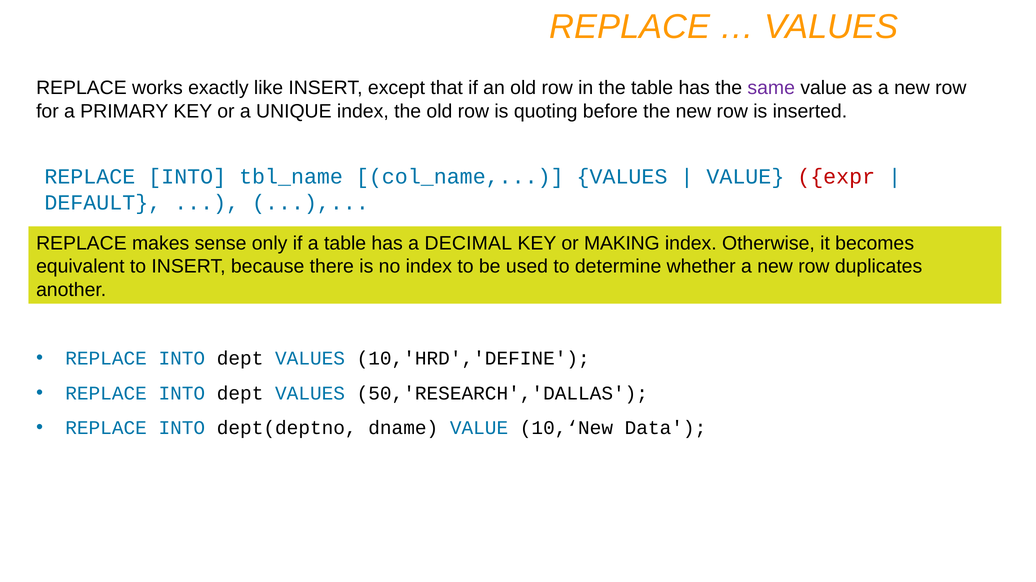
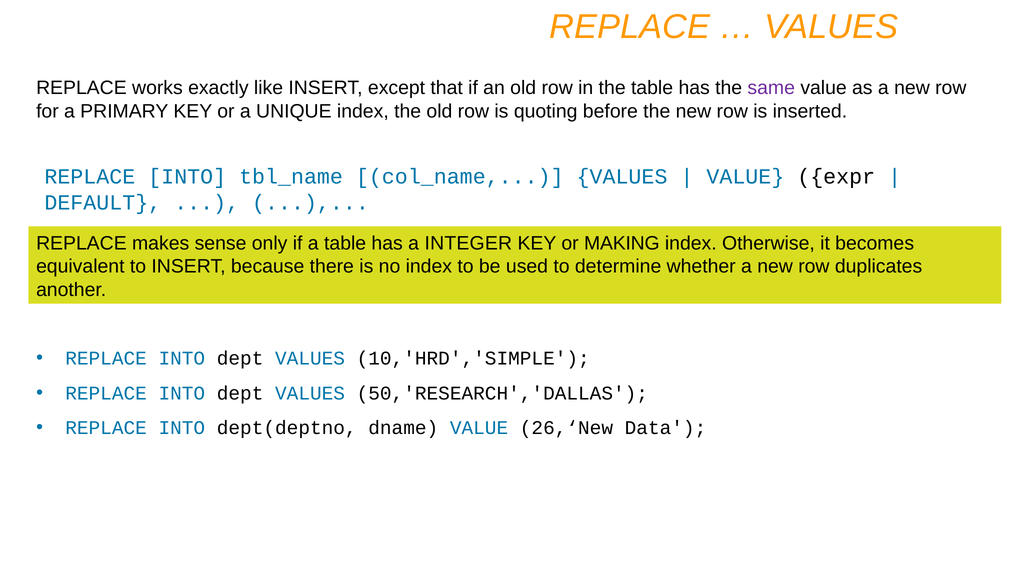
expr colour: red -> black (836, 177)
DECIMAL: DECIMAL -> INTEGER (468, 243)
10,'HRD','DEFINE: 10,'HRD','DEFINE -> 10,'HRD','SIMPLE (473, 359)
10,‘New: 10,‘New -> 26,‘New (566, 429)
